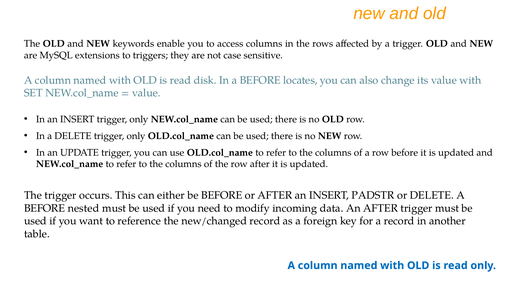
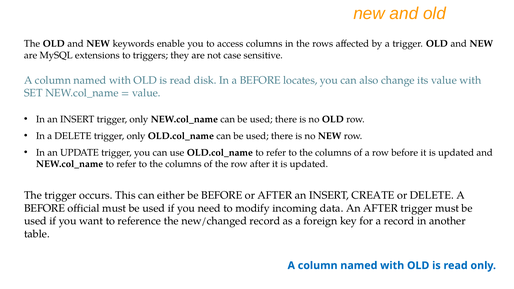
PADSTR: PADSTR -> CREATE (373, 195)
nested: nested -> official (84, 208)
